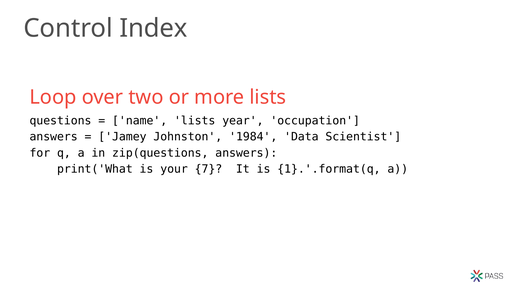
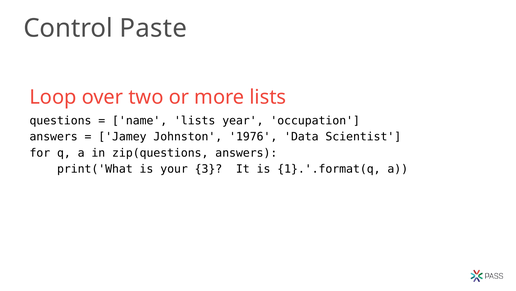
Index: Index -> Paste (153, 28)
1984: 1984 -> 1976 (253, 136)
7: 7 -> 3 (208, 169)
